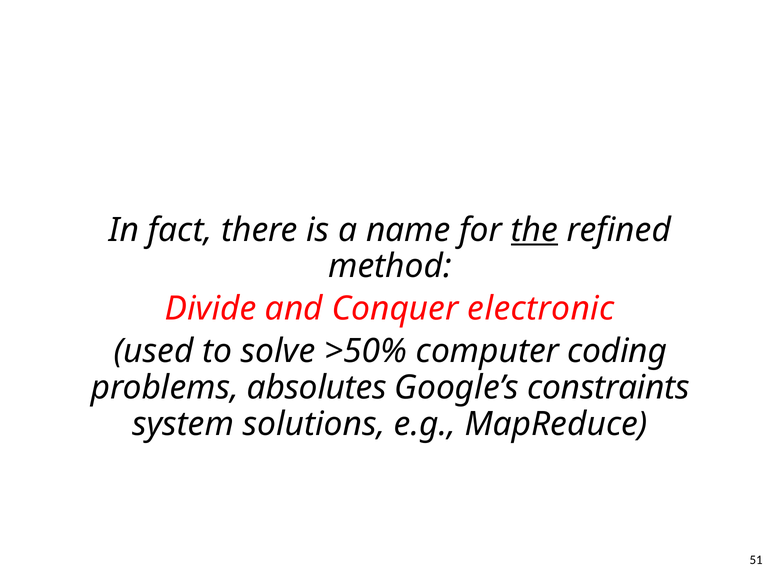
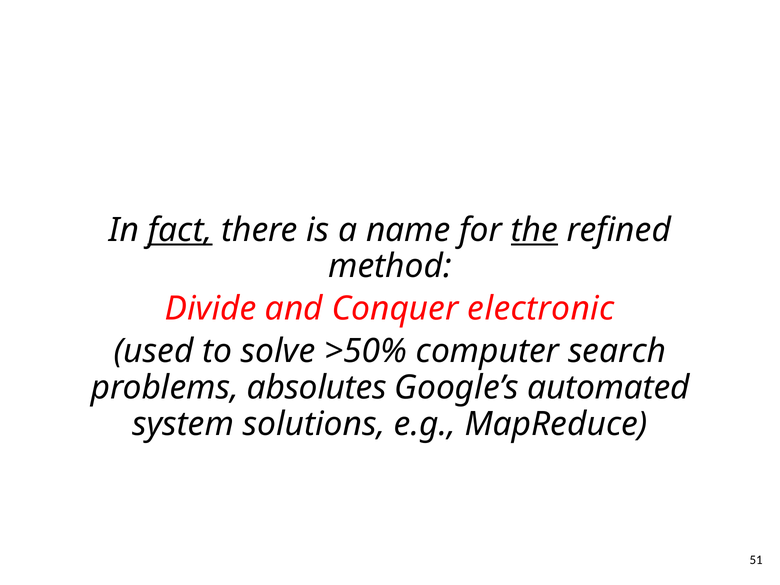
fact underline: none -> present (180, 230)
coding: coding -> search (617, 351)
constraints: constraints -> automated (608, 388)
